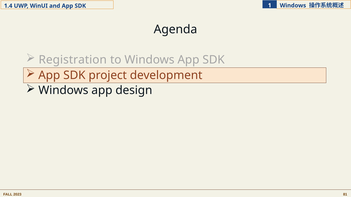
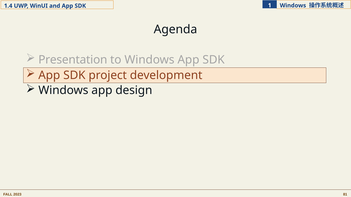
Registration: Registration -> Presentation (73, 60)
